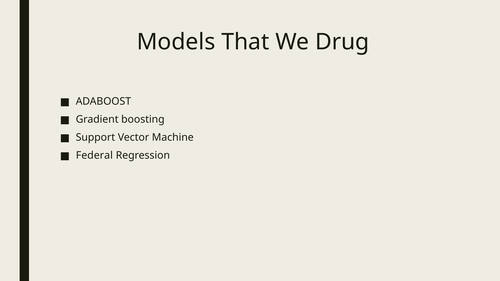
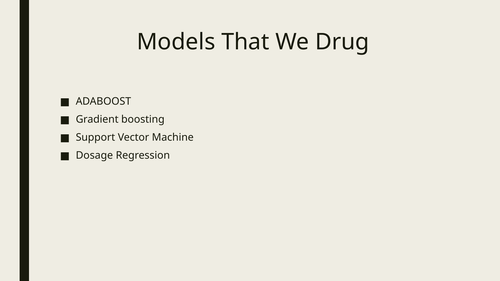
Federal: Federal -> Dosage (94, 156)
